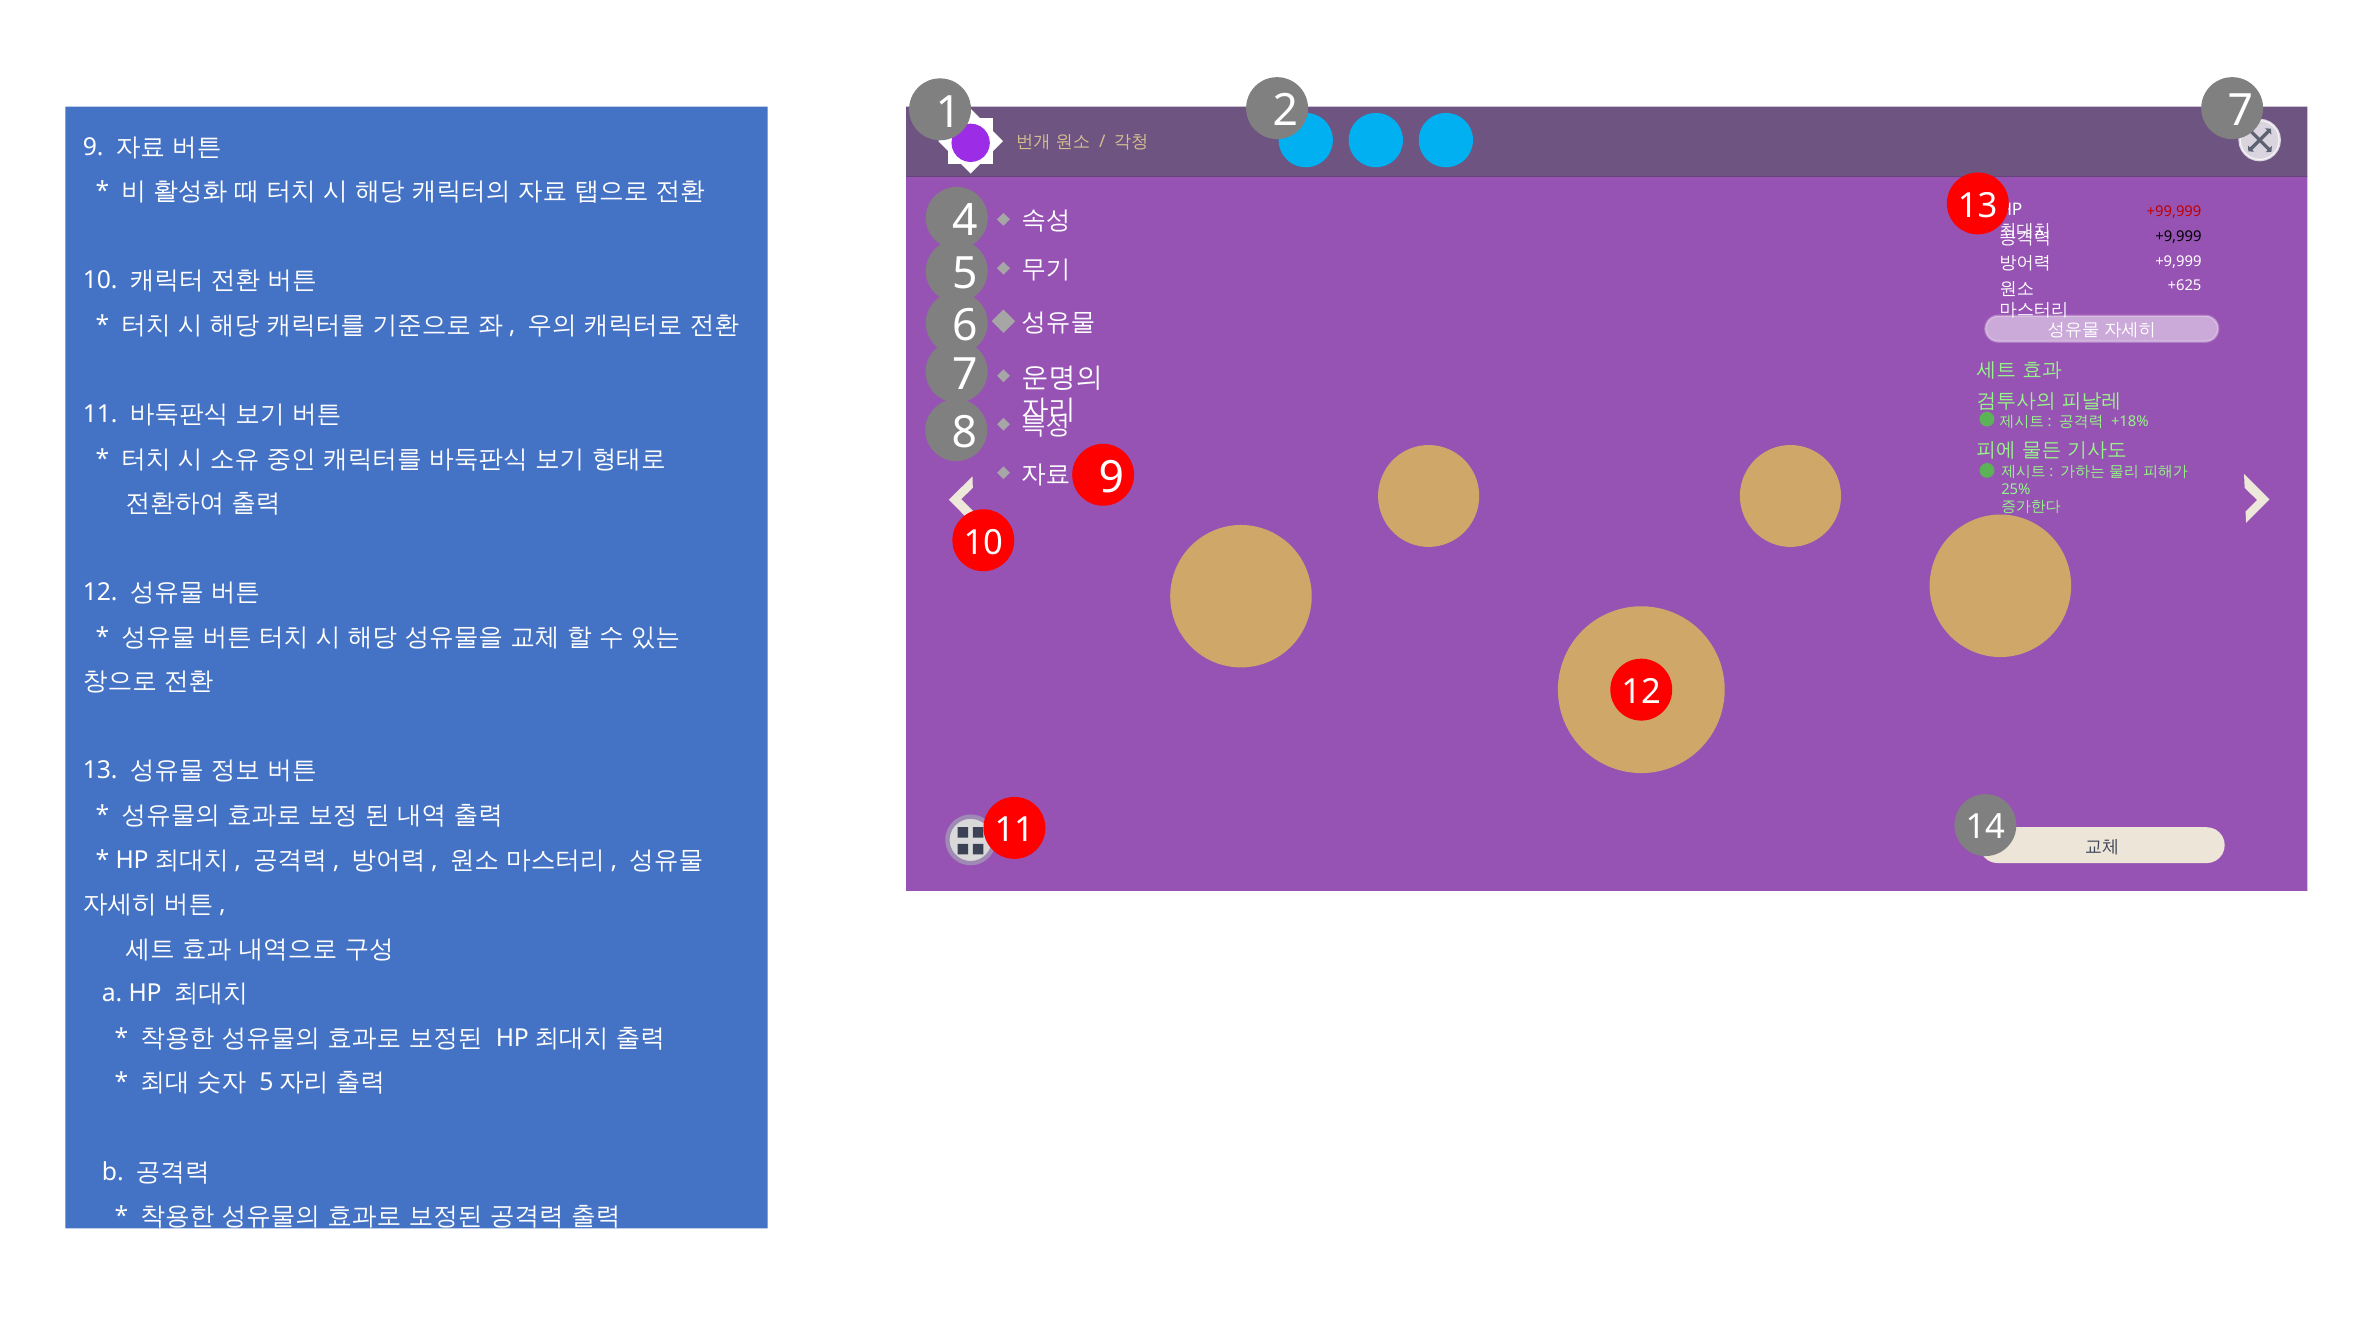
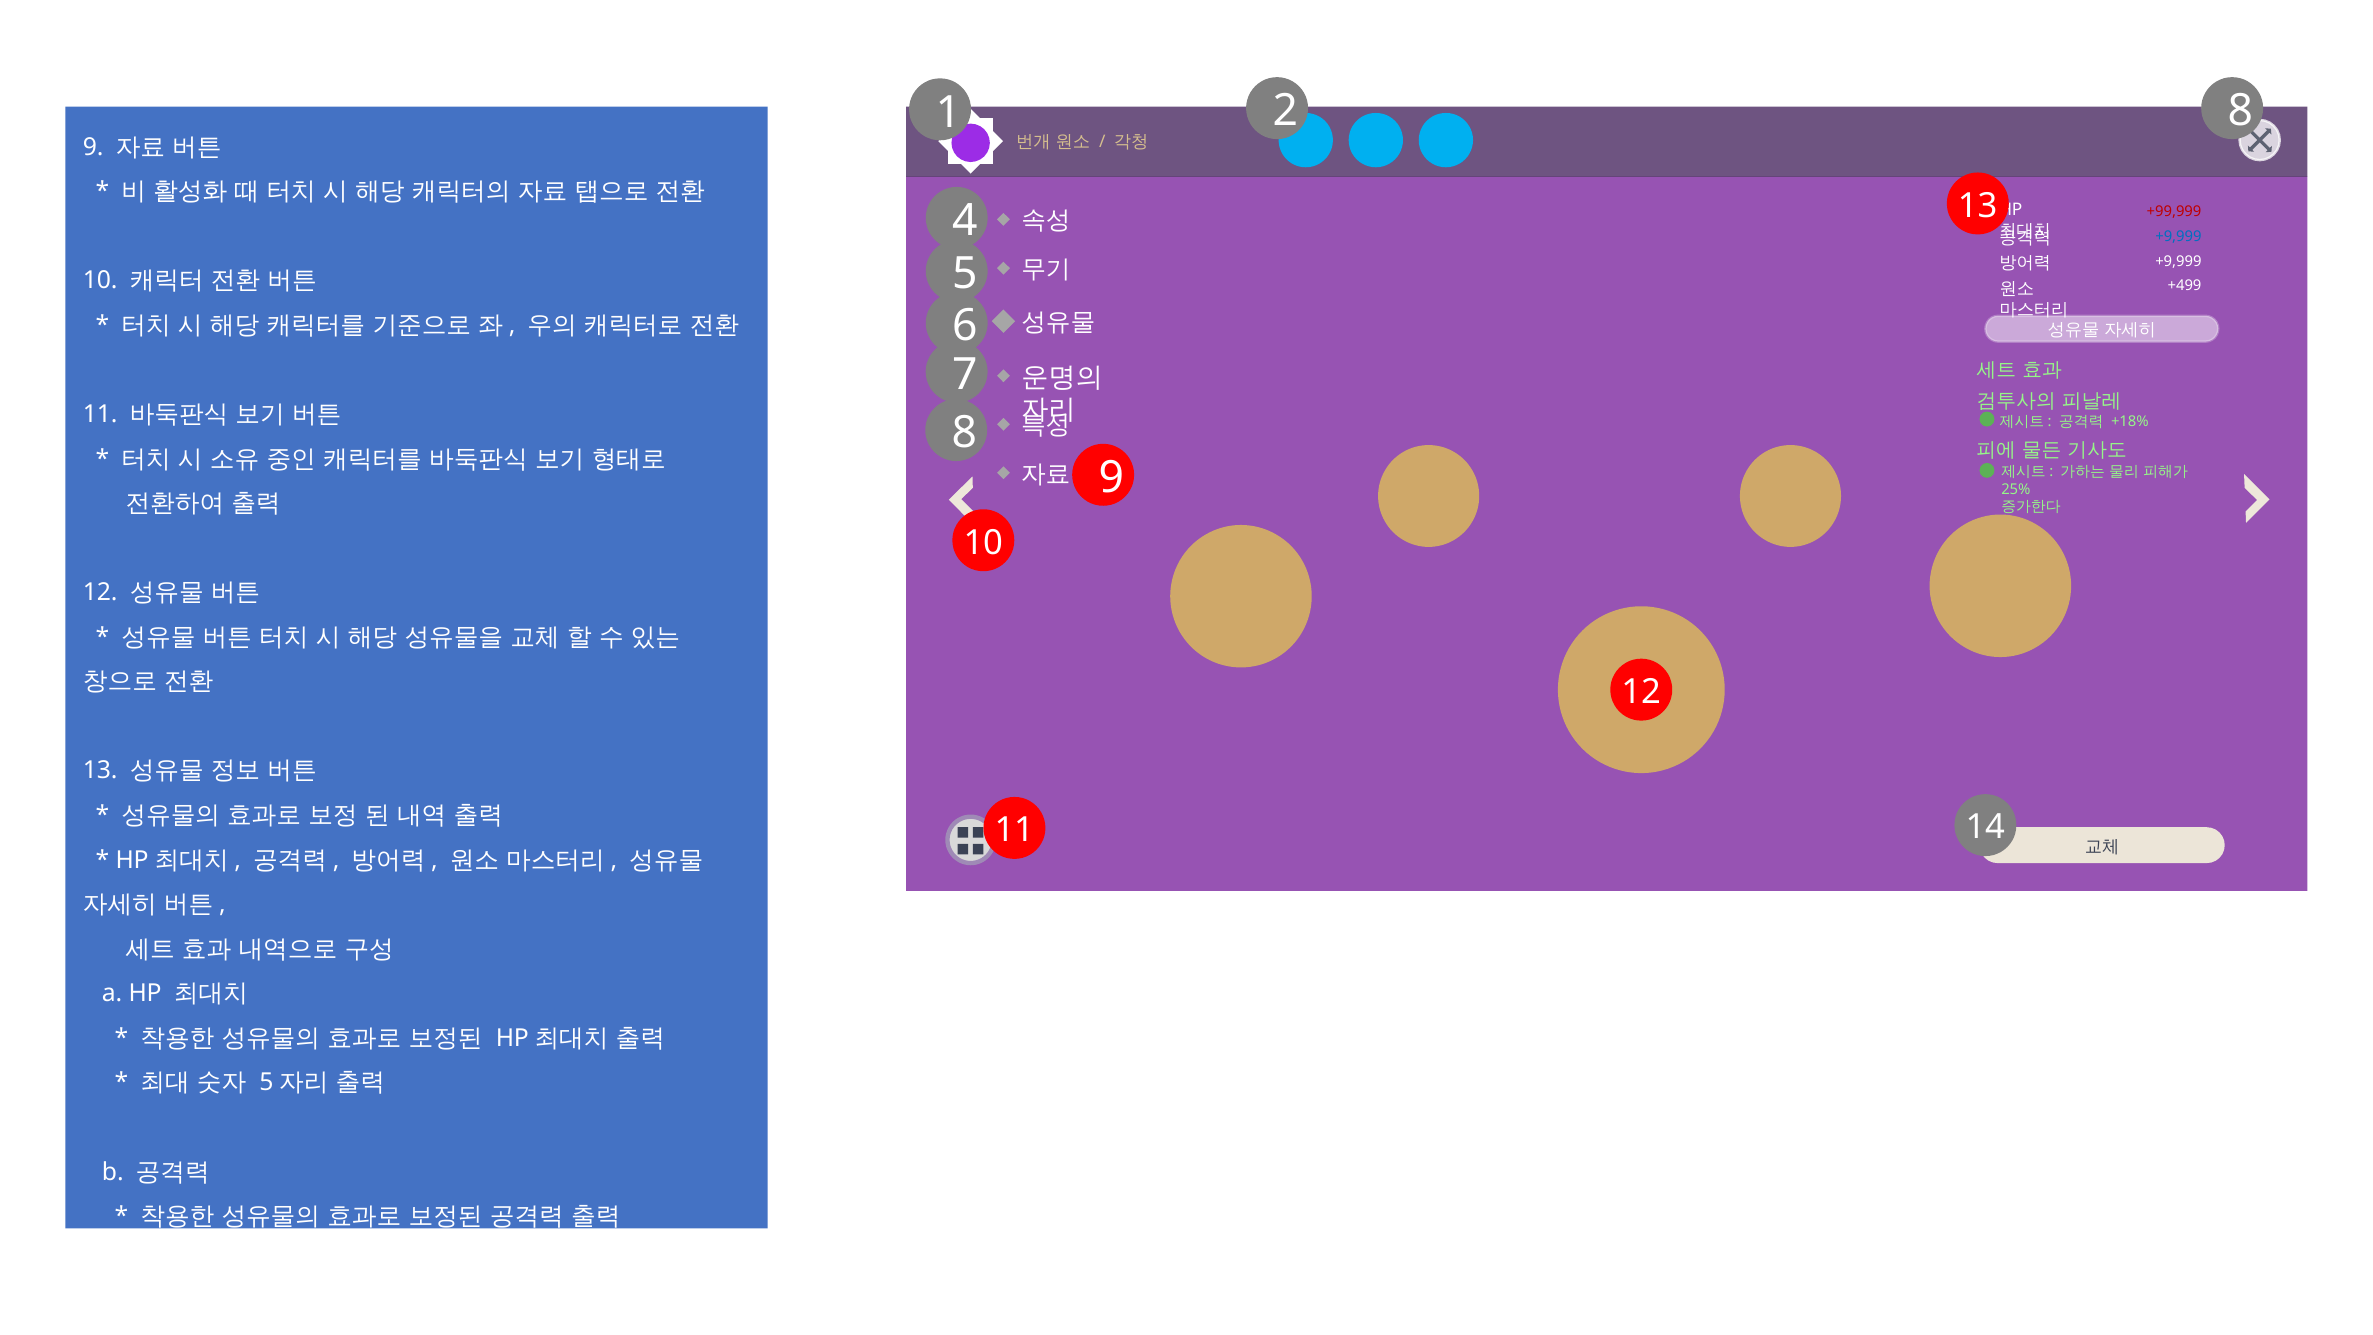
2 7: 7 -> 8 (2240, 111)
+9,999 colour: black -> blue (2178, 236)
+625: +625 -> +499 (2185, 285)
